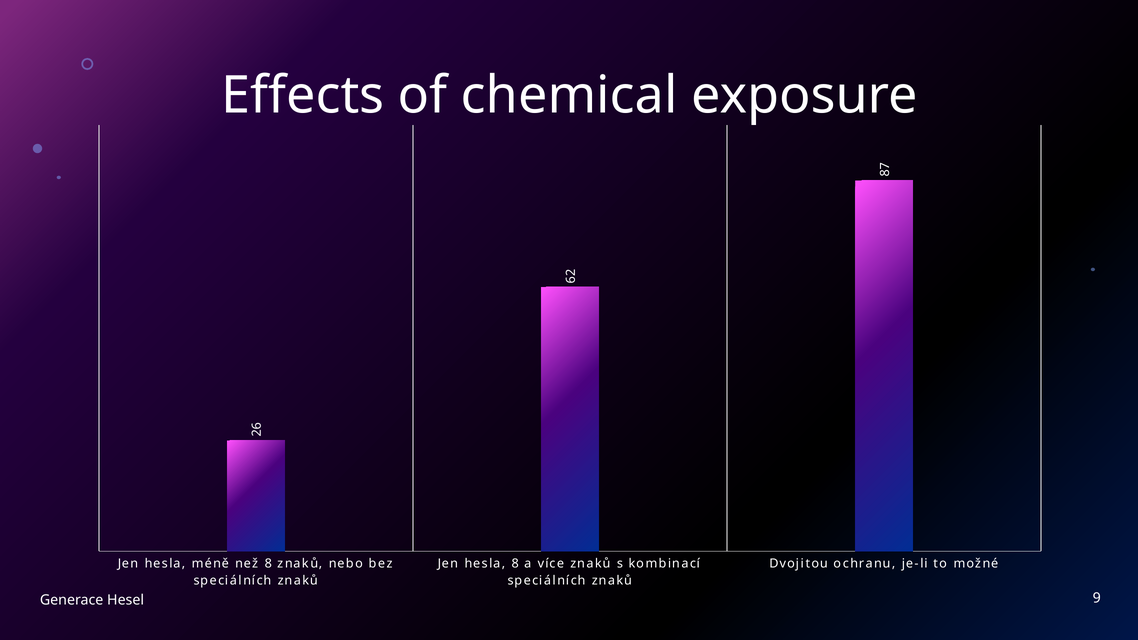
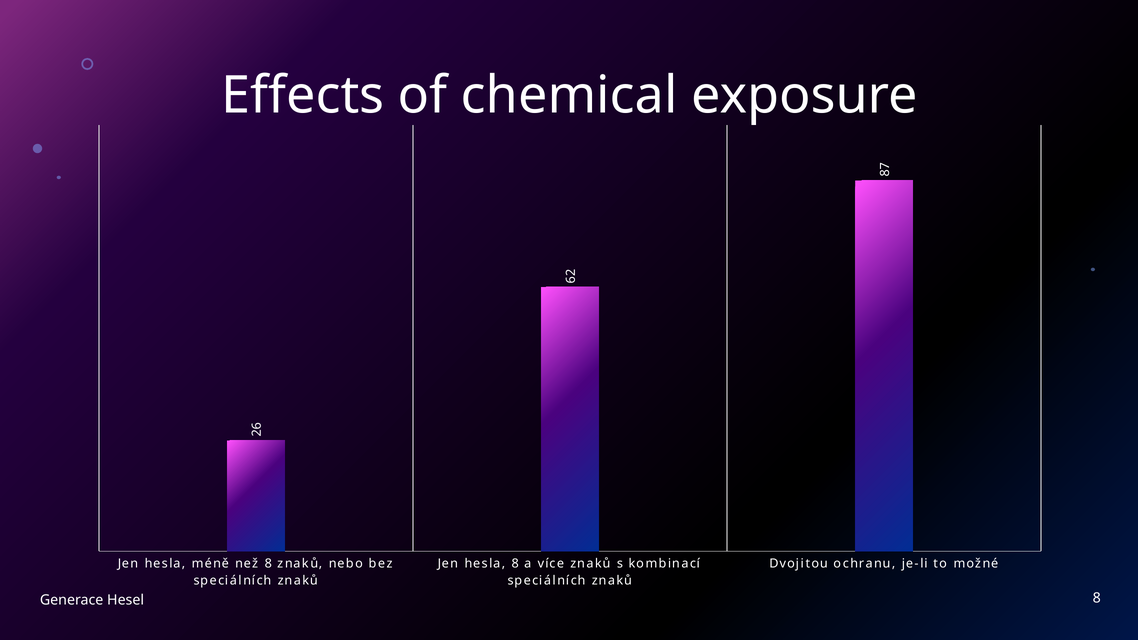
Hesel 9: 9 -> 8 (1097, 598)
